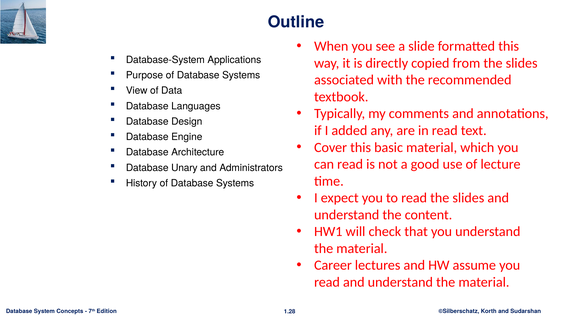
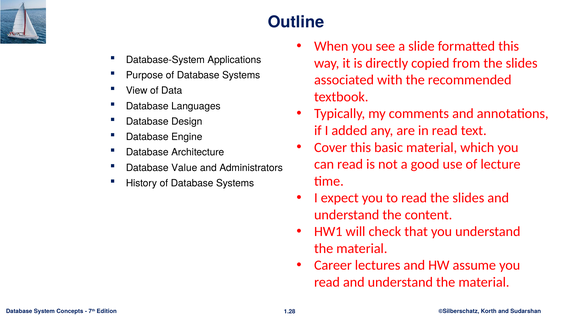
Unary: Unary -> Value (184, 168)
